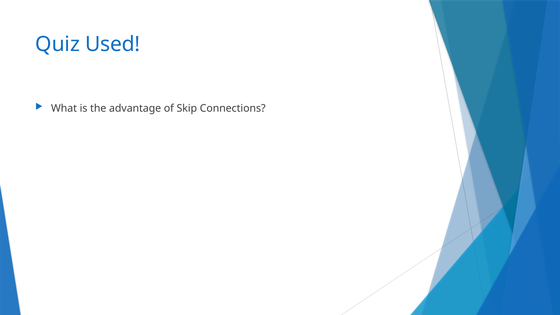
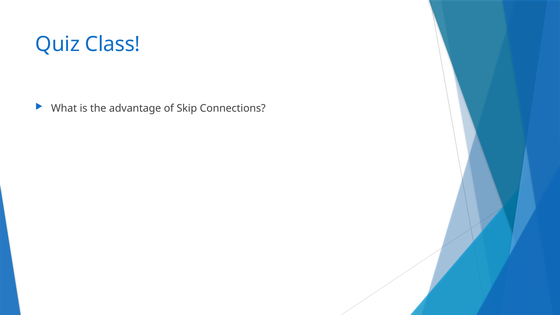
Used: Used -> Class (113, 44)
